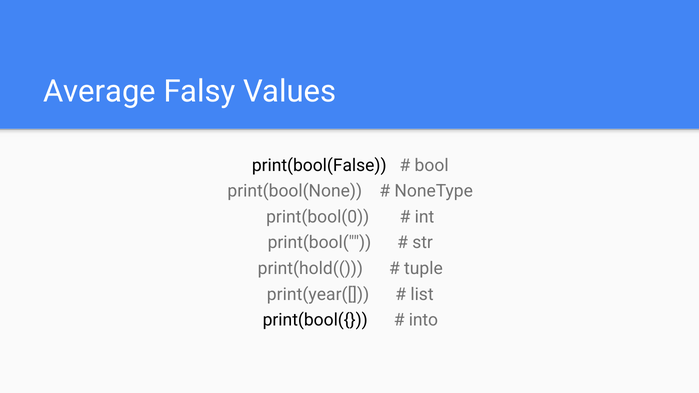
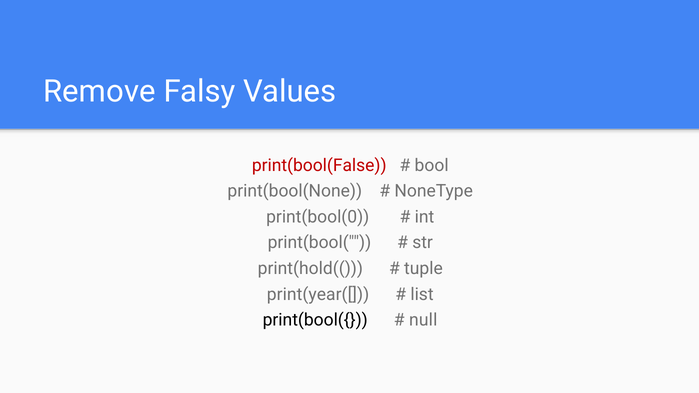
Average: Average -> Remove (99, 92)
print(bool(False colour: black -> red (319, 165)
into: into -> null (423, 320)
